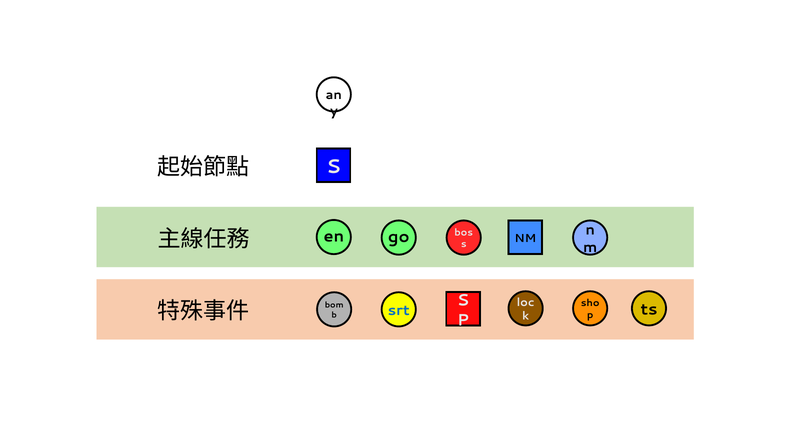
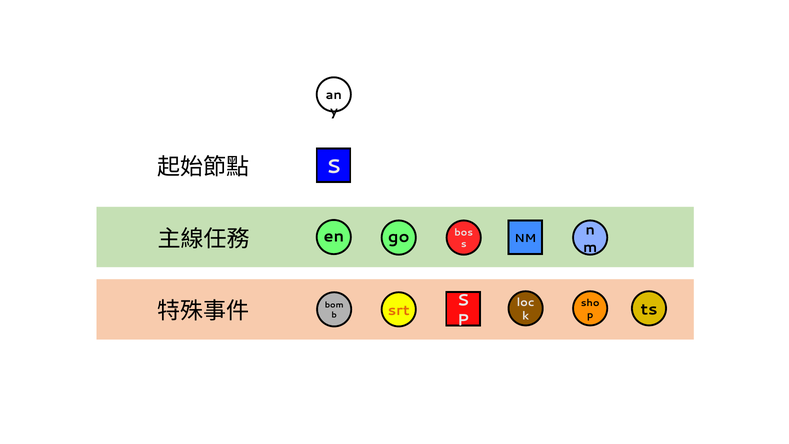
srt colour: blue -> orange (399, 310)
